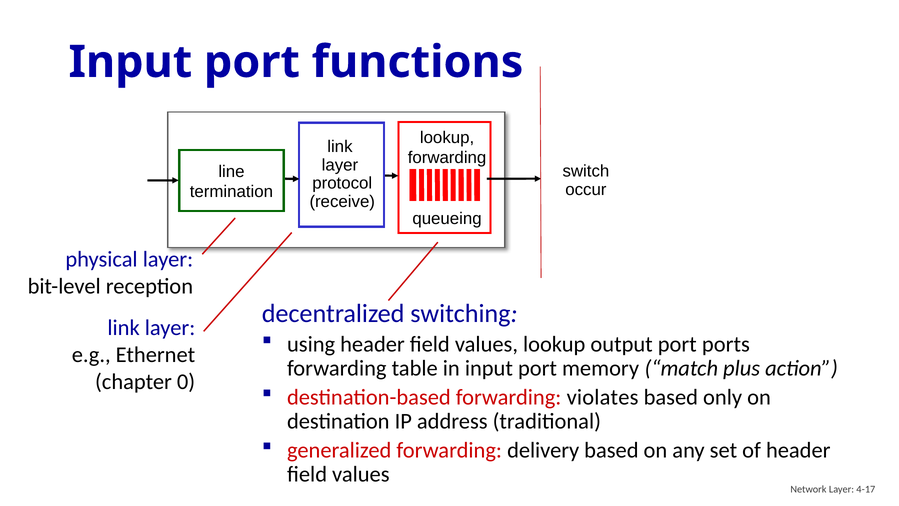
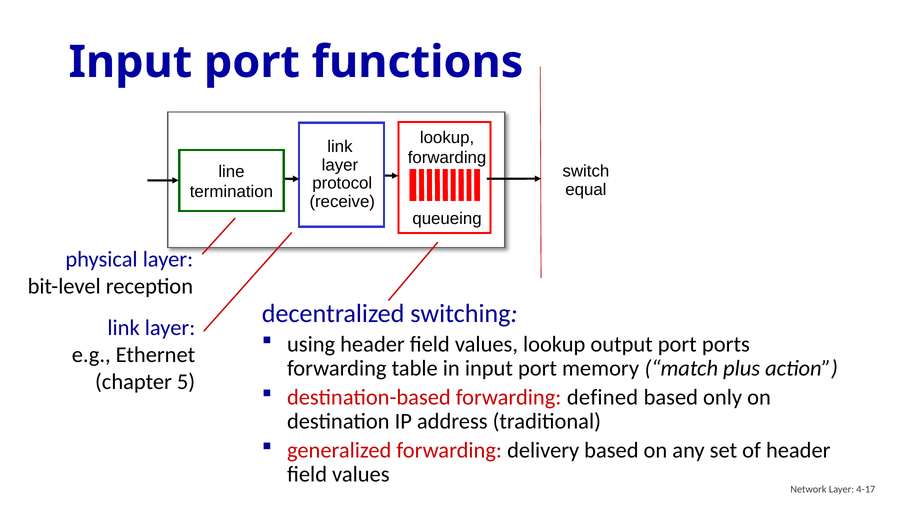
occur: occur -> equal (586, 189)
0: 0 -> 5 (186, 382)
violates: violates -> defined (603, 397)
